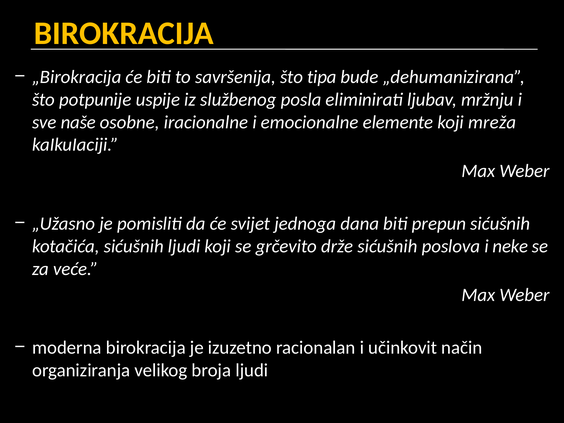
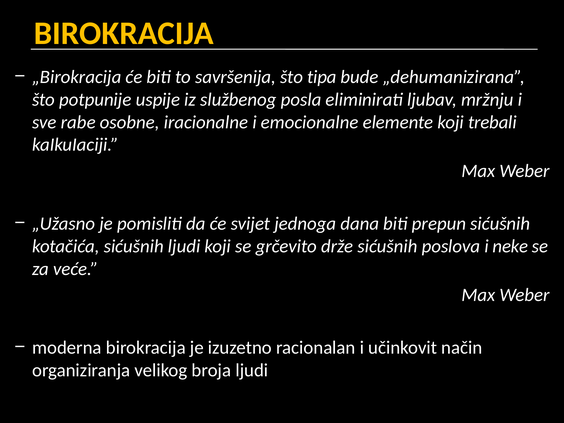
naše: naše -> rabe (78, 122)
mreža: mreža -> trebali (492, 122)
